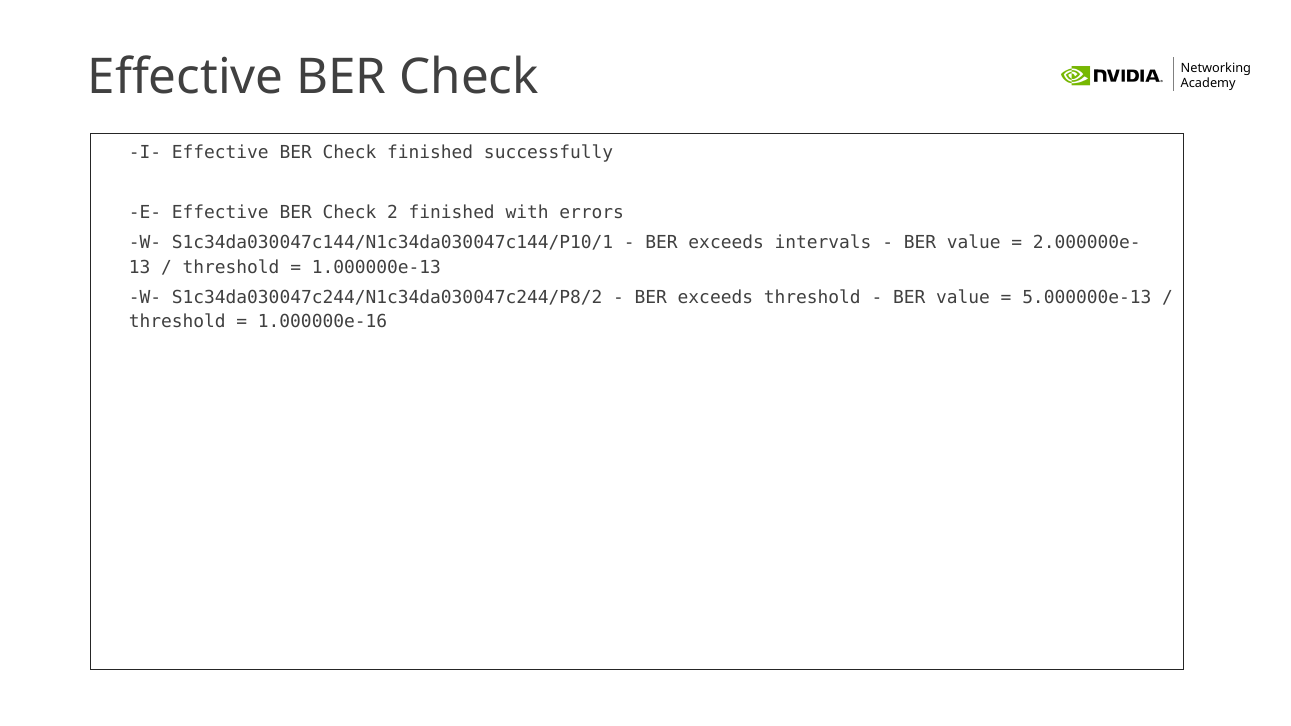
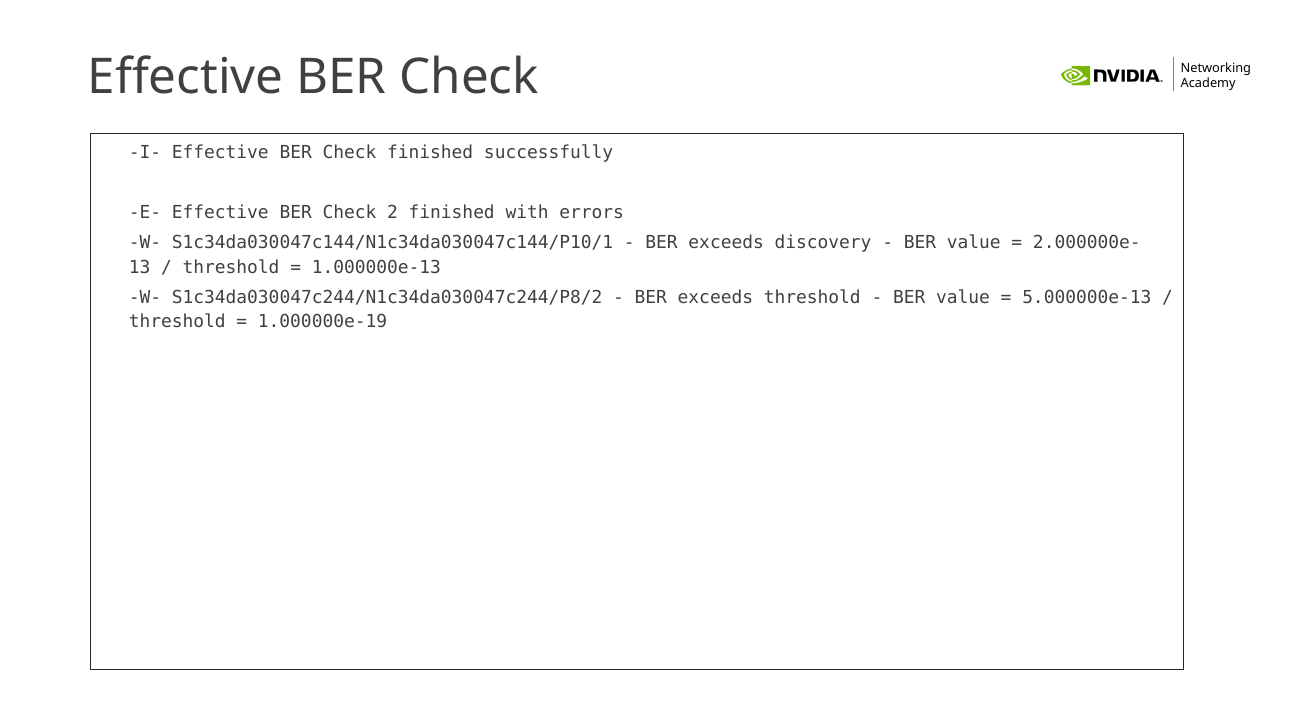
intervals: intervals -> discovery (823, 243)
1.000000e-16: 1.000000e-16 -> 1.000000e-19 (323, 322)
